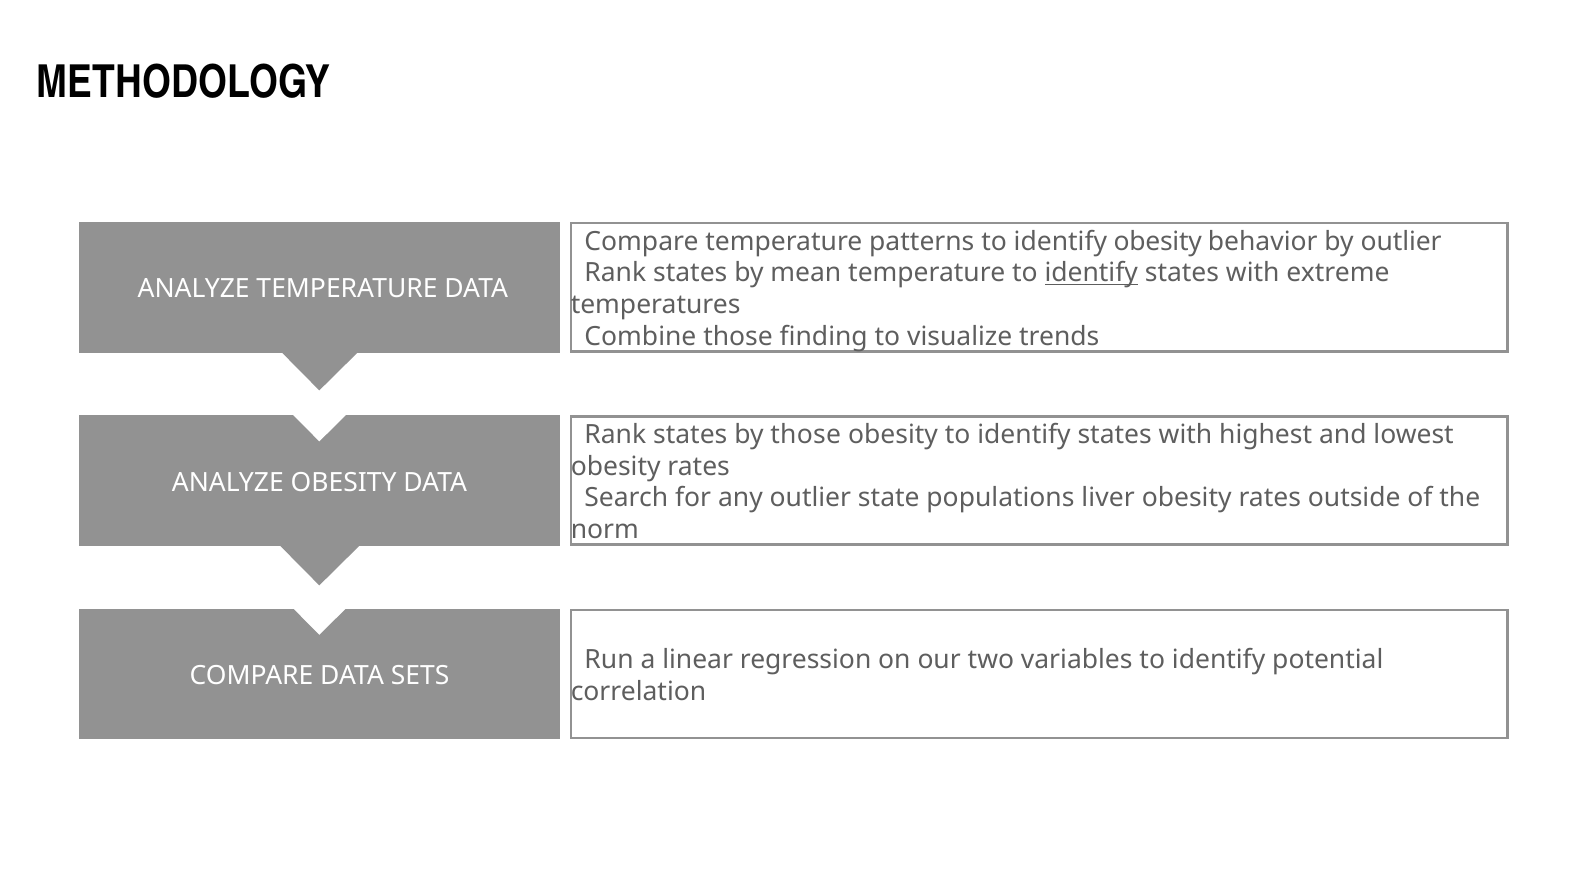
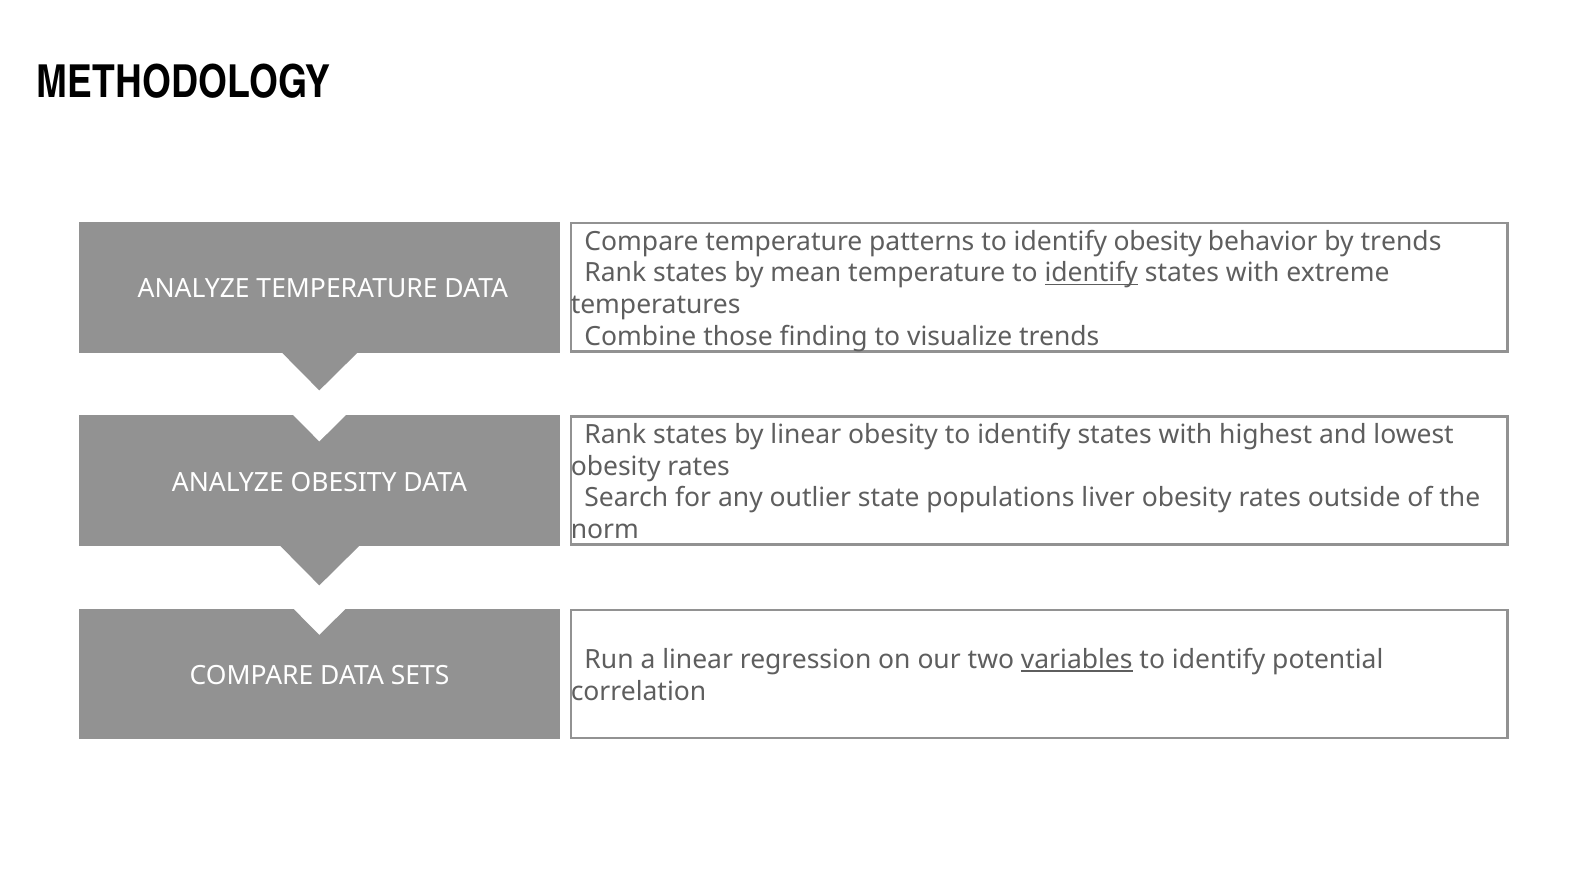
by outlier: outlier -> trends (1401, 241)
by those: those -> linear (806, 435)
variables underline: none -> present (1077, 660)
